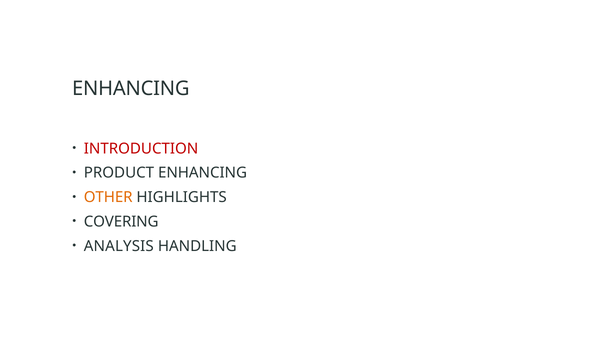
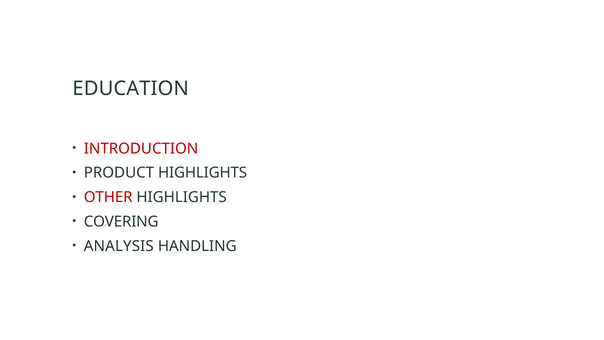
ENHANCING: ENHANCING -> EDUCATION (131, 89)
PRODUCT ENHANCING: ENHANCING -> HIGHLIGHTS (203, 173)
OTHER colour: orange -> red (108, 197)
